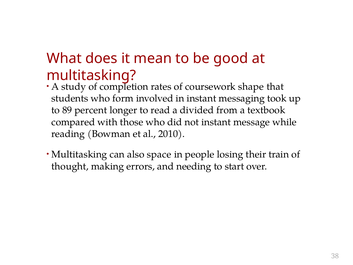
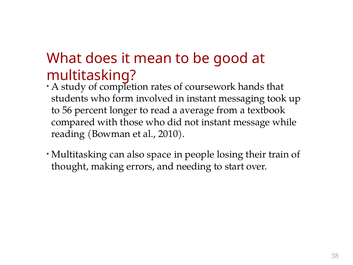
shape: shape -> hands (251, 87)
89: 89 -> 56 (67, 110)
divided: divided -> average (197, 110)
